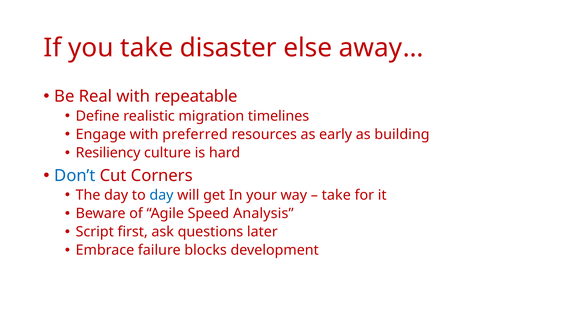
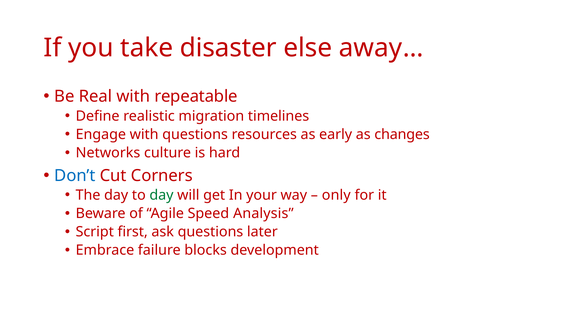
with preferred: preferred -> questions (195, 135)
building: building -> changes (402, 135)
Resiliency: Resiliency -> Networks (108, 153)
day colour: blue -> green (161, 195)
take: take -> only (336, 195)
